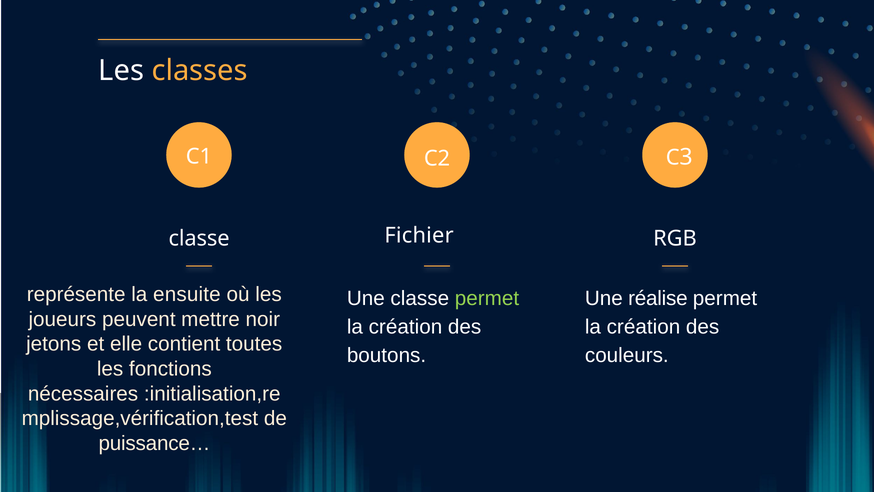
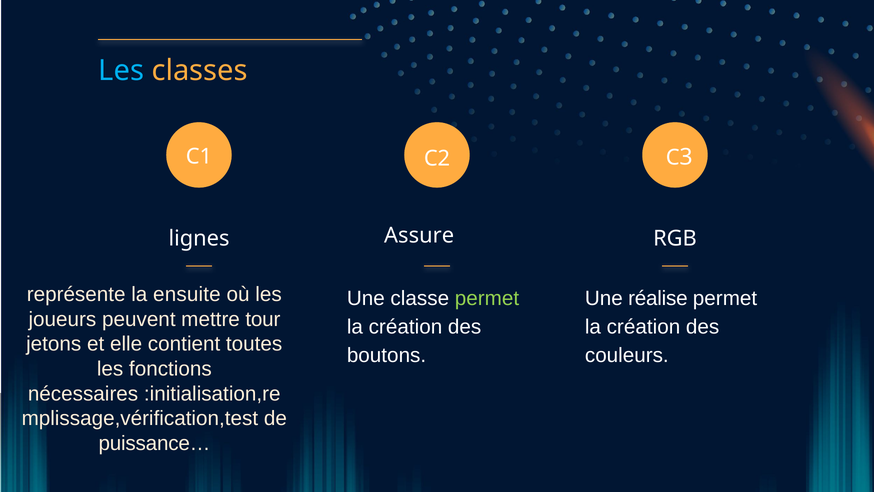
Les colour: white -> light blue (121, 71)
Fichier: Fichier -> Assure (419, 236)
classe: classe -> lignes (199, 238)
noir: noir -> tour (263, 319)
